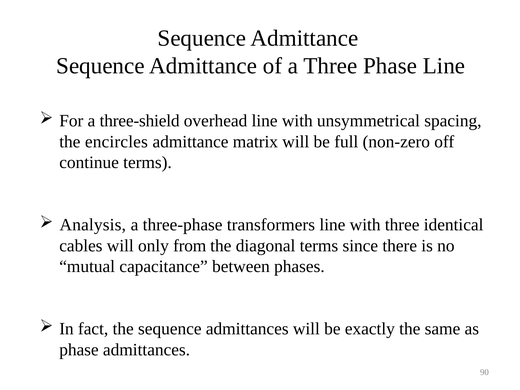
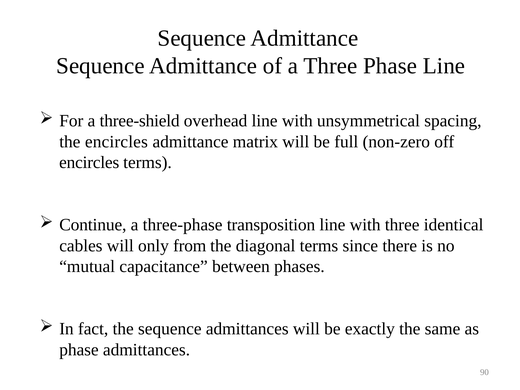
continue: continue -> encircles (89, 162)
Analysis: Analysis -> Continue (93, 225)
transformers: transformers -> transposition (271, 225)
